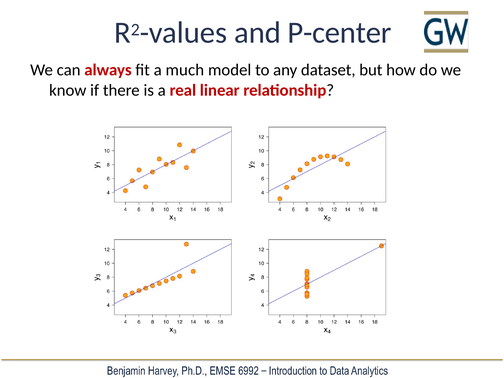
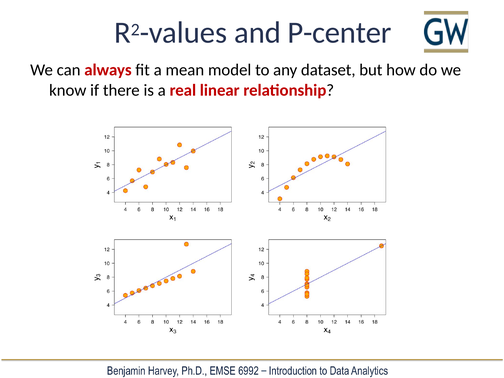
much: much -> mean (185, 70)
